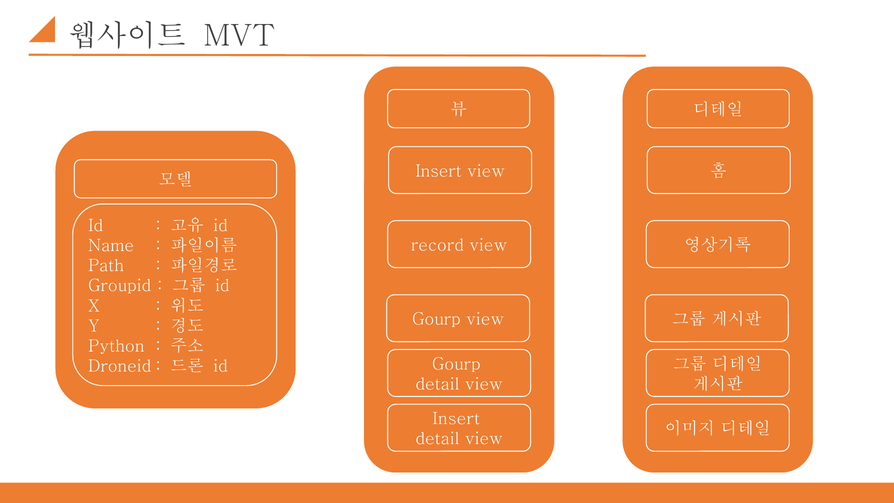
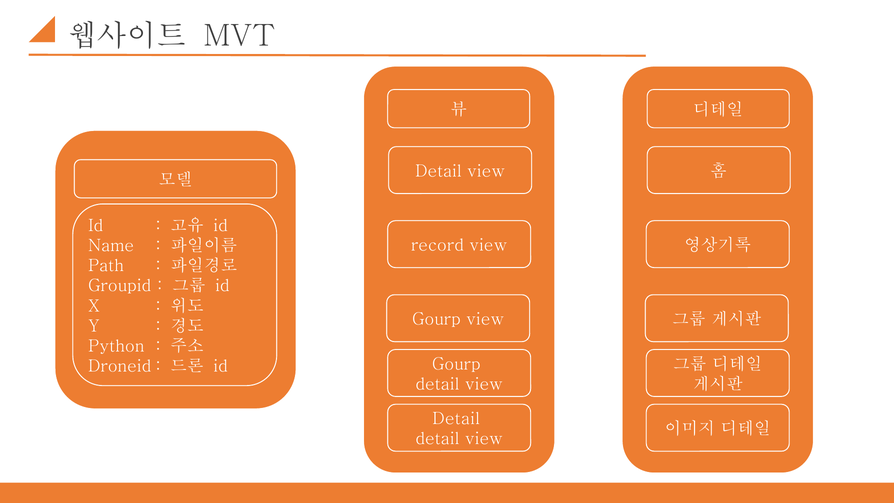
Insert: Insert -> Detail (439, 171)
Insert: Insert -> Detail (456, 419)
